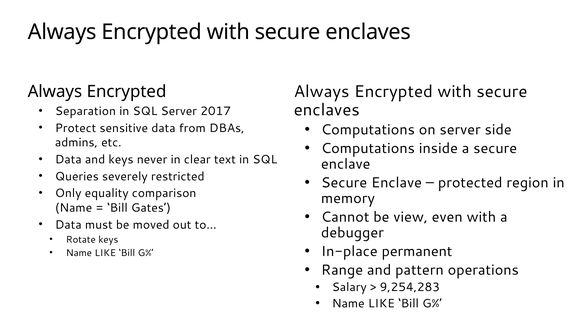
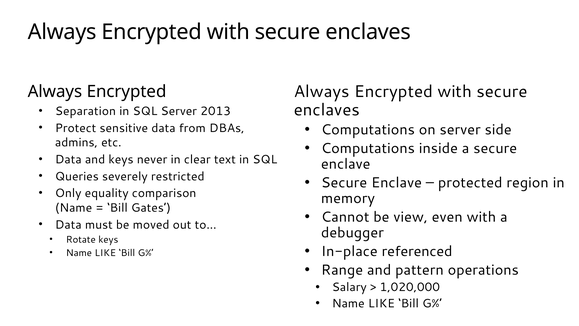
2017: 2017 -> 2013 (216, 111)
permanent: permanent -> referenced (417, 251)
9,254,283: 9,254,283 -> 1,020,000 (410, 287)
